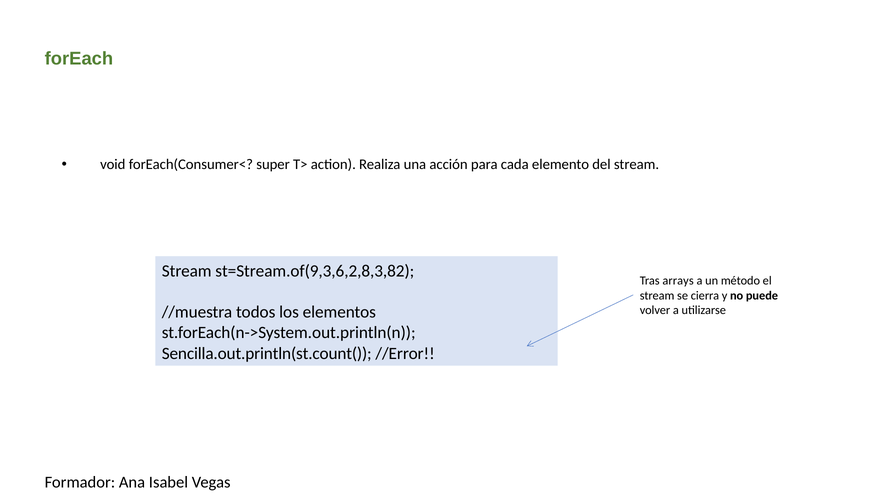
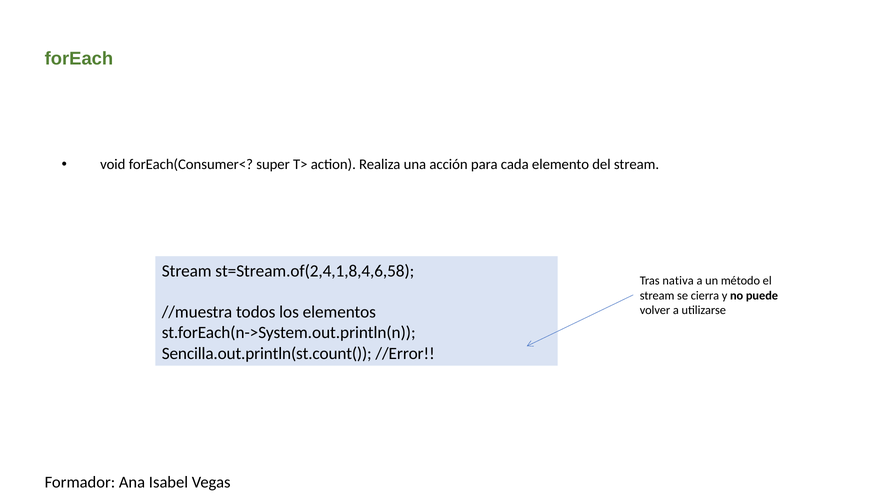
st=Stream.of(9,3,6,2,8,3,82: st=Stream.of(9,3,6,2,8,3,82 -> st=Stream.of(2,4,1,8,4,6,58 (315, 271)
arrays: arrays -> nativa (678, 281)
